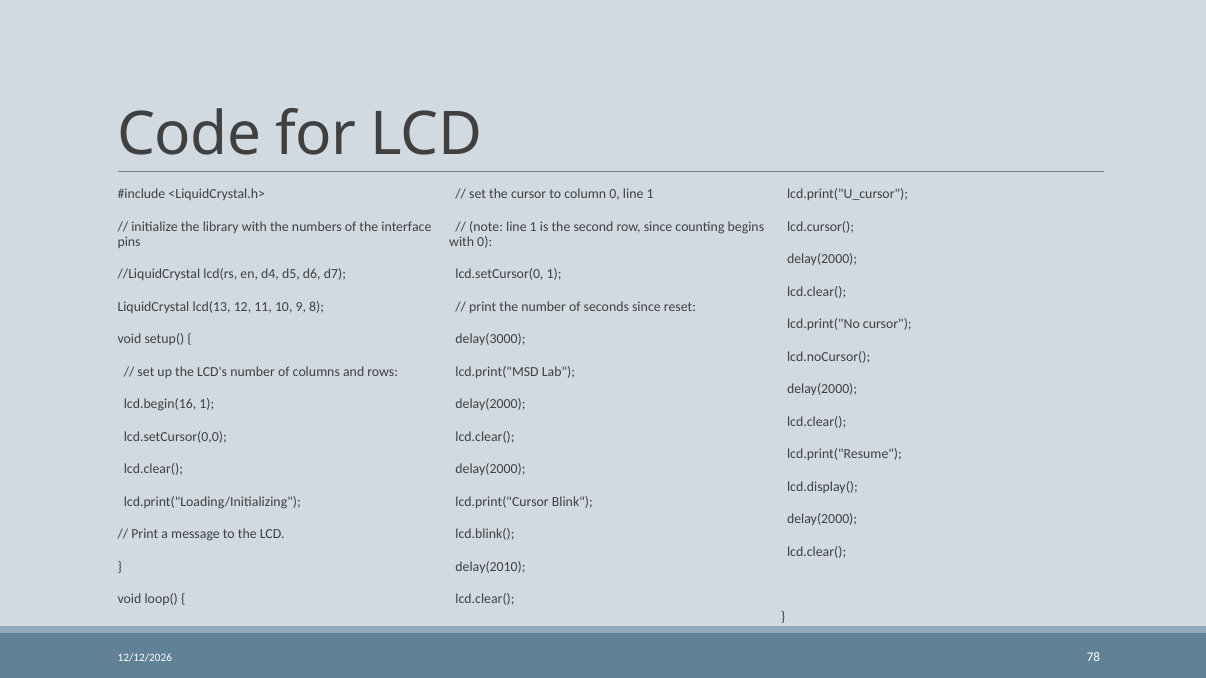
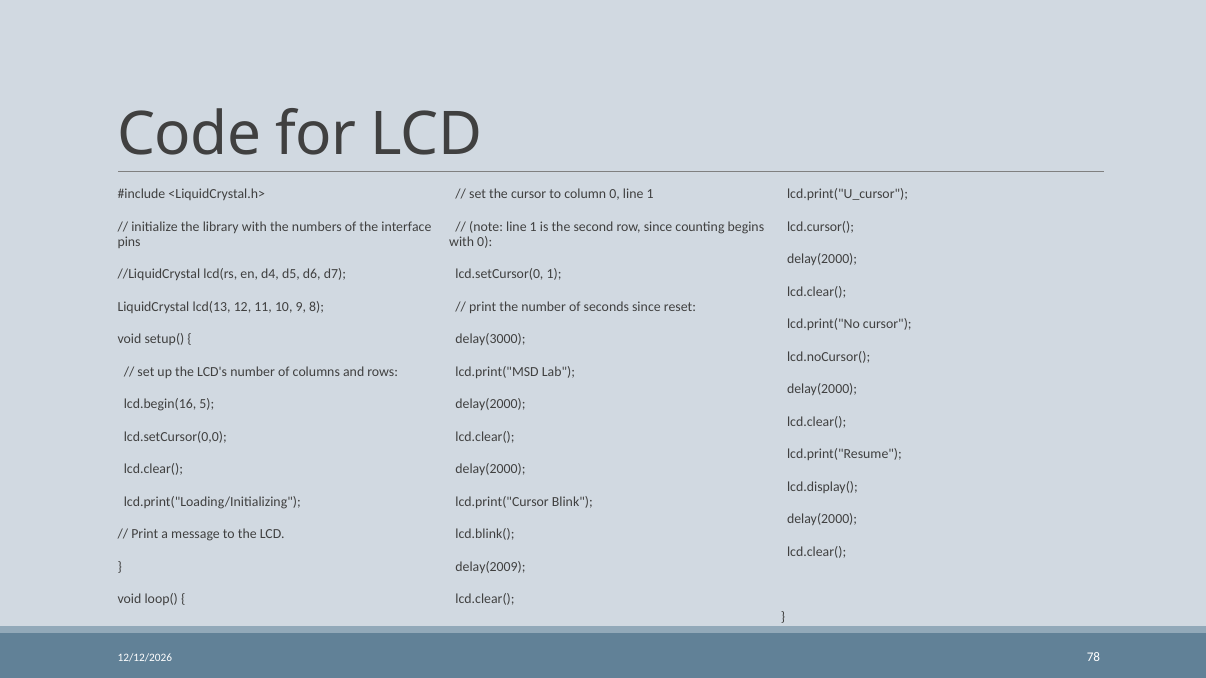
lcd.begin(16 1: 1 -> 5 (207, 404)
delay(2010: delay(2010 -> delay(2009 (490, 567)
